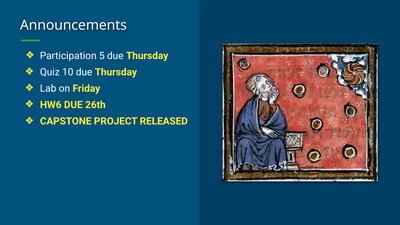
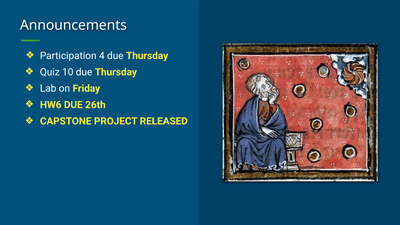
5: 5 -> 4 (102, 56)
